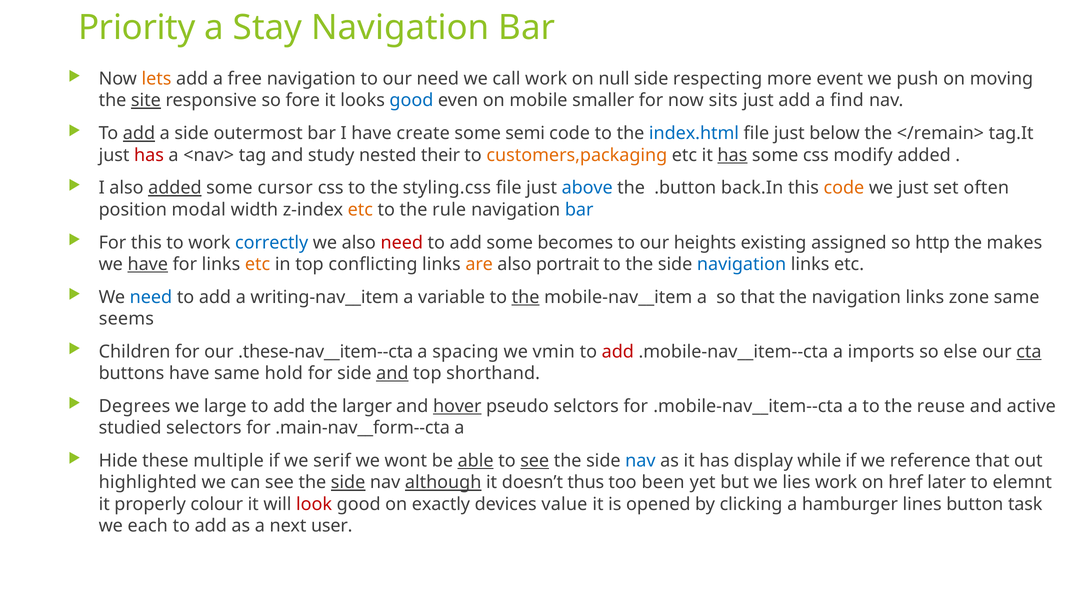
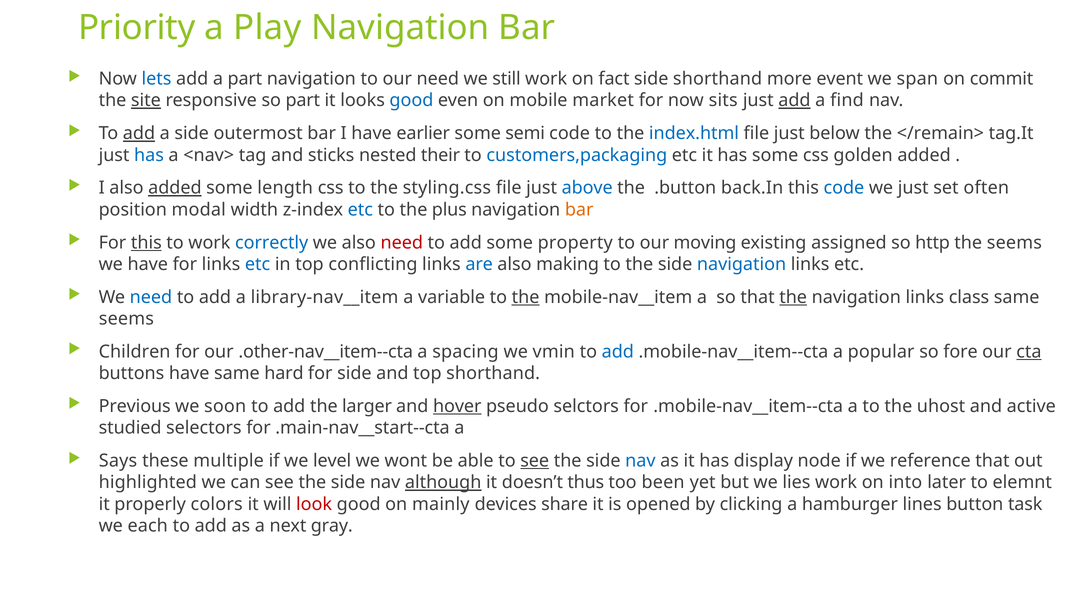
Stay: Stay -> Play (267, 27)
lets colour: orange -> blue (157, 79)
a free: free -> part (245, 79)
call: call -> still (507, 79)
null: null -> fact (614, 79)
side respecting: respecting -> shorthand (718, 79)
push: push -> span (917, 79)
moving: moving -> commit (1002, 79)
so fore: fore -> part (303, 100)
smaller: smaller -> market (603, 100)
add underline: none -> present (794, 100)
create: create -> earlier (423, 133)
has colour: red -> blue (149, 155)
study: study -> sticks (331, 155)
customers,packaging colour: orange -> blue (577, 155)
has underline: present -> none (732, 155)
modify: modify -> golden (863, 155)
cursor: cursor -> length (285, 188)
code colour: orange -> blue (844, 188)
etc colour: orange -> blue (360, 210)
rule: rule -> plus (449, 210)
bar colour: blue -> orange (579, 210)
this underline: none -> present (146, 242)
becomes: becomes -> property (575, 242)
heights: heights -> moving (705, 242)
the makes: makes -> seems (1014, 242)
have underline: present -> none (148, 264)
etc colour: orange -> blue (258, 264)
are colour: orange -> blue (479, 264)
portrait: portrait -> making (568, 264)
writing-nav__item: writing-nav__item -> library-nav__item (325, 297)
the underline: none -> present (793, 297)
zone: zone -> class (969, 297)
.these-nav__item--cta: .these-nav__item--cta -> .other-nav__item--cta (326, 352)
add colour: red -> blue (618, 352)
imports: imports -> popular (881, 352)
else: else -> fore (961, 352)
hold: hold -> hard (284, 373)
and underline: present -> none (392, 373)
Degrees: Degrees -> Previous (135, 406)
large: large -> soon (225, 406)
reuse: reuse -> uhost (941, 406)
.main-nav__form--cta: .main-nav__form--cta -> .main-nav__start--cta (363, 428)
Hide: Hide -> Says (118, 461)
serif: serif -> level (332, 461)
able underline: present -> none (476, 461)
while: while -> node (819, 461)
side underline: present -> none (348, 482)
href: href -> into (905, 482)
colour: colour -> colors (217, 504)
exactly: exactly -> mainly (441, 504)
value: value -> share (565, 504)
user: user -> gray (332, 525)
